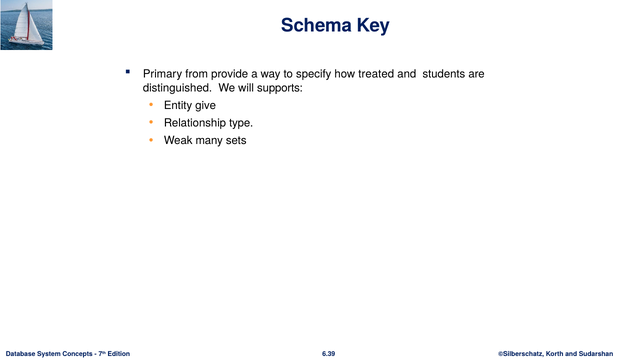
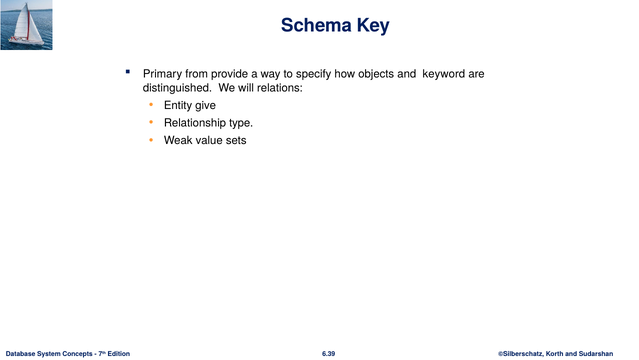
treated: treated -> objects (376, 74)
students: students -> keyword (444, 74)
supports: supports -> relations (280, 88)
many: many -> value (209, 140)
